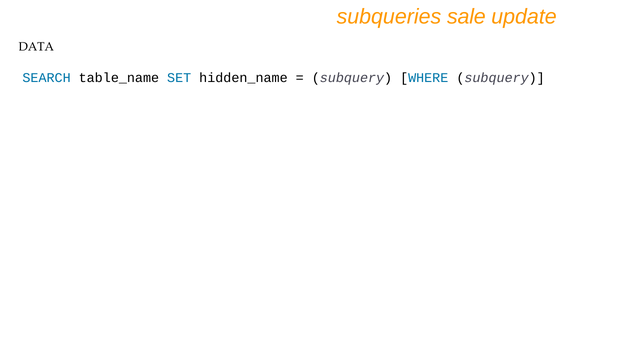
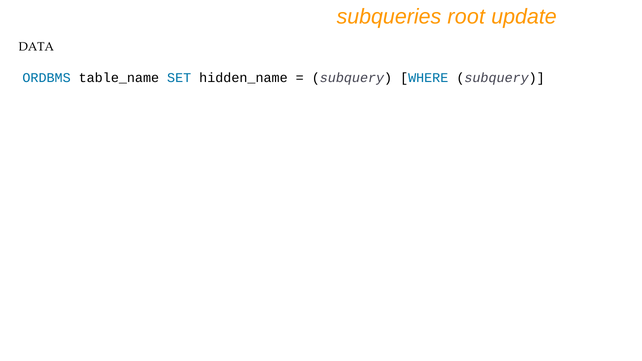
sale: sale -> root (466, 17)
SEARCH: SEARCH -> ORDBMS (47, 78)
